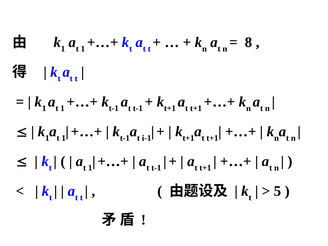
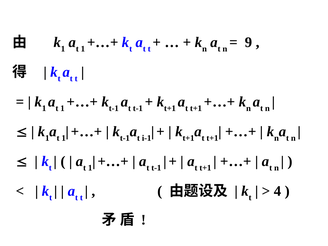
8: 8 -> 9 (249, 42)
5: 5 -> 4 (278, 191)
